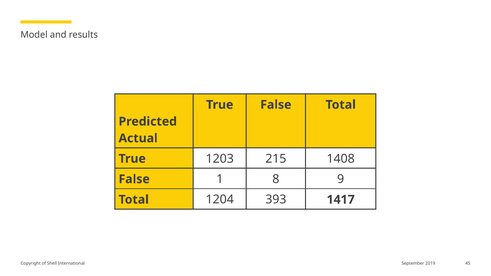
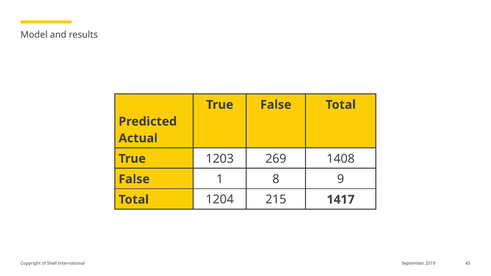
215: 215 -> 269 (276, 159)
393: 393 -> 215 (276, 200)
